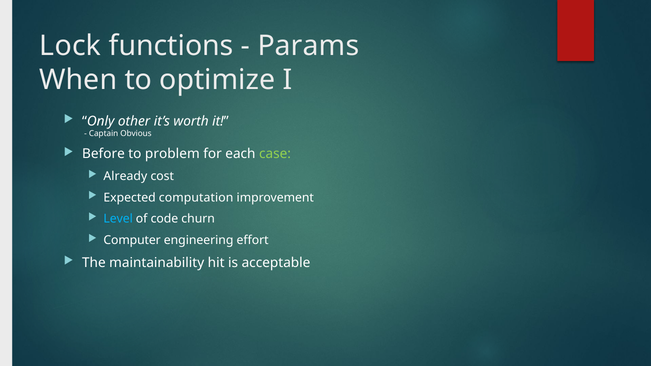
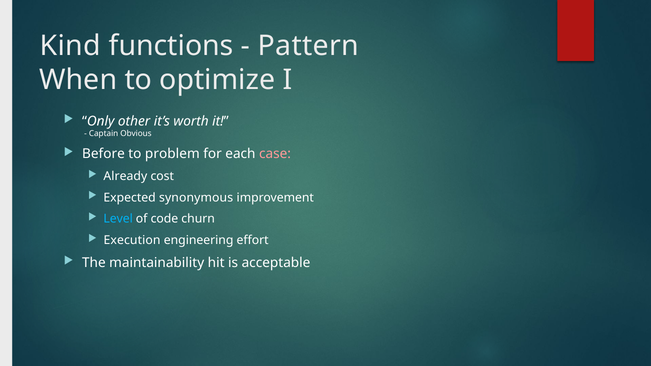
Lock: Lock -> Kind (70, 46)
Params: Params -> Pattern (308, 46)
case colour: light green -> pink (275, 154)
computation: computation -> synonymous (196, 198)
Computer: Computer -> Execution (132, 240)
